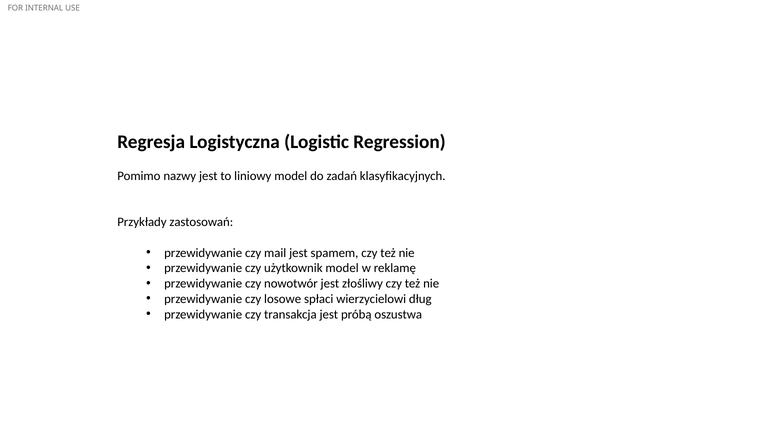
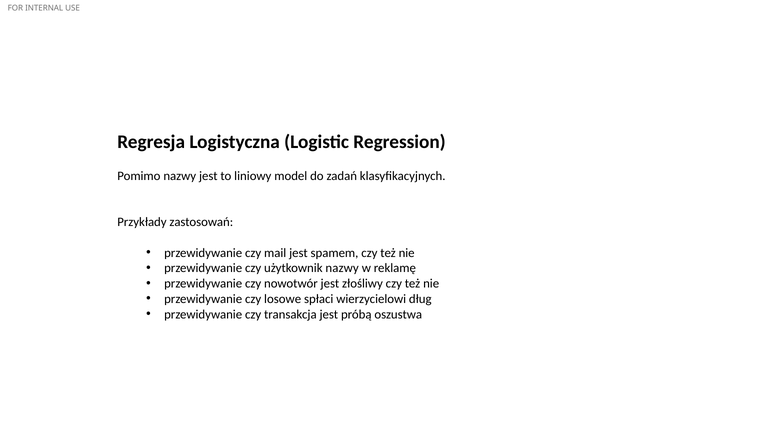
użytkownik model: model -> nazwy (342, 268)
